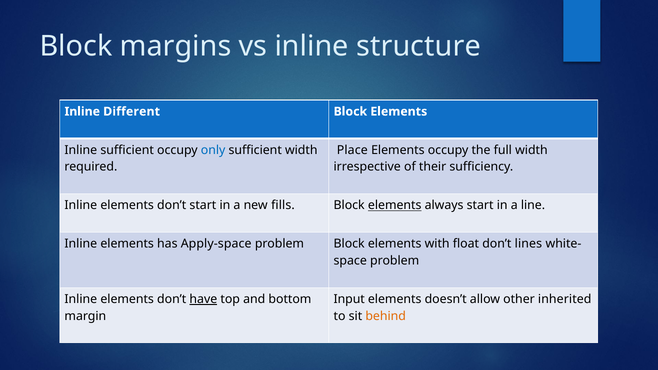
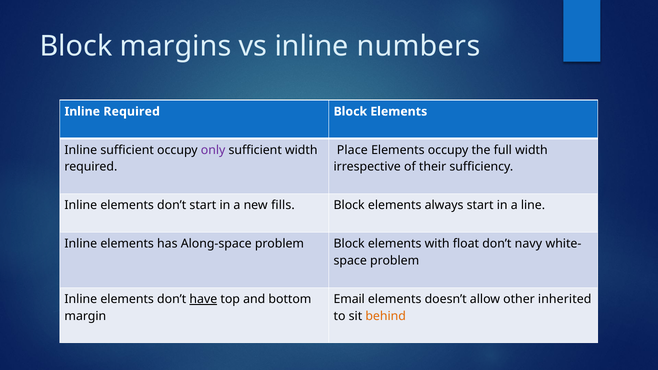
structure: structure -> numbers (419, 46)
Inline Different: Different -> Required (132, 112)
only colour: blue -> purple (213, 150)
elements underline: present -> none (395, 205)
Apply-space: Apply-space -> Along-space (216, 244)
lines: lines -> navy (528, 244)
Input: Input -> Email (349, 299)
